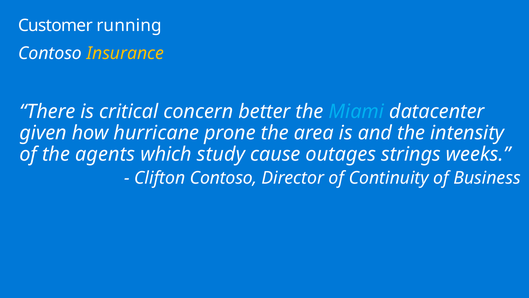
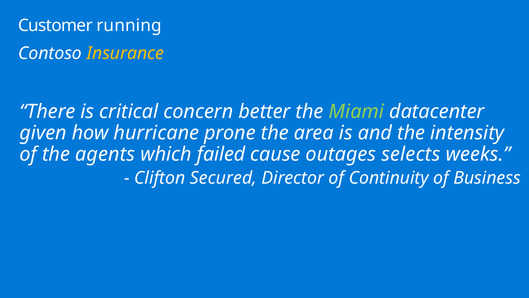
Miami colour: light blue -> light green (356, 111)
study: study -> failed (221, 154)
strings: strings -> selects (411, 154)
Clifton Contoso: Contoso -> Secured (223, 178)
